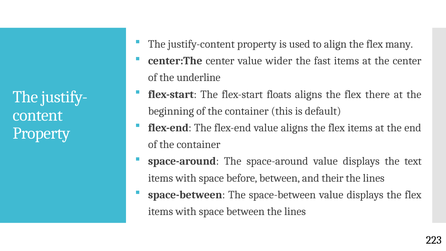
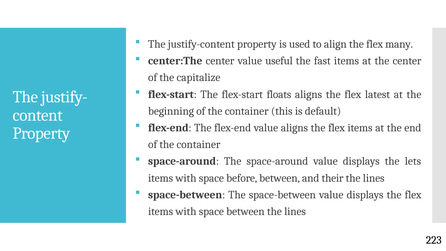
wider: wider -> useful (279, 61)
underline: underline -> capitalize (198, 78)
there: there -> latest (378, 94)
text: text -> lets (413, 161)
